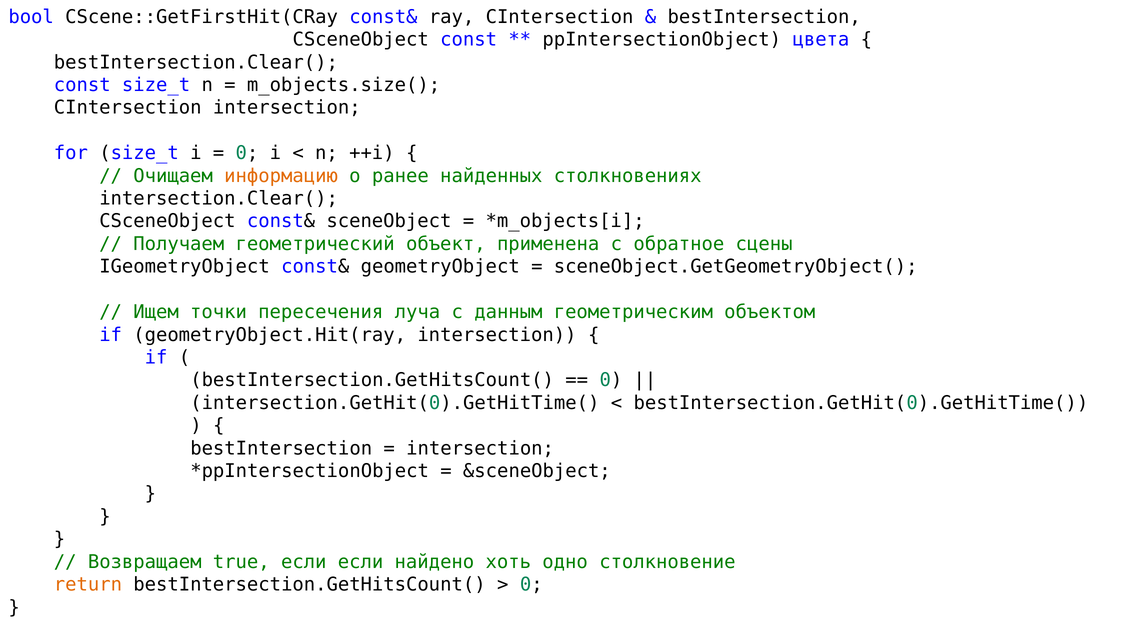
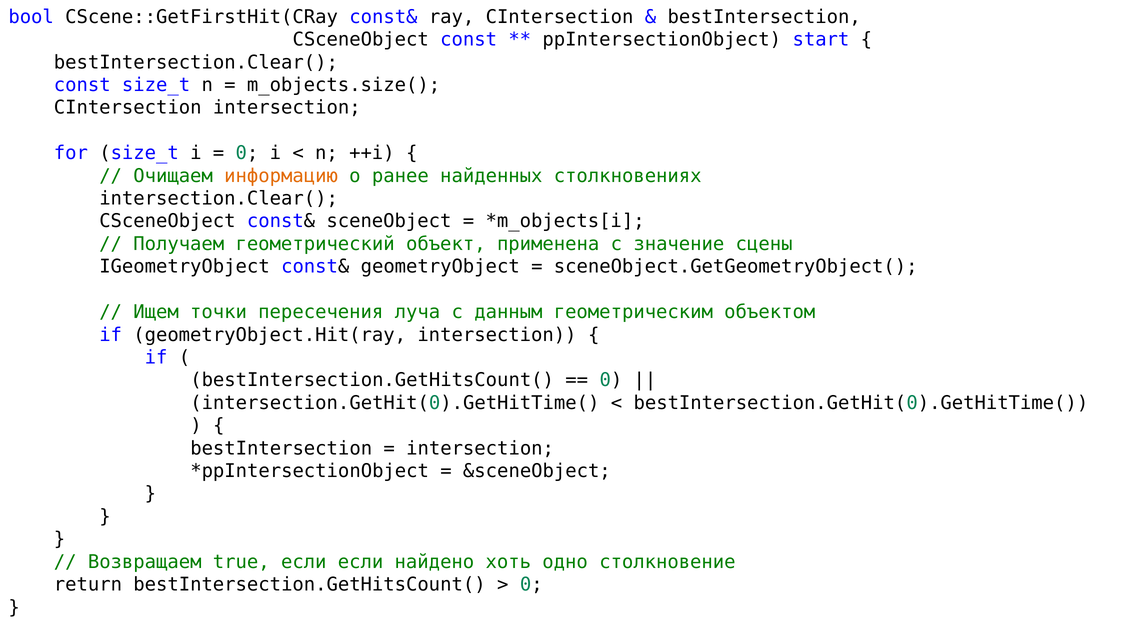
цвета: цвета -> start (821, 40)
обратное: обратное -> значение (679, 244)
return colour: orange -> black (88, 585)
